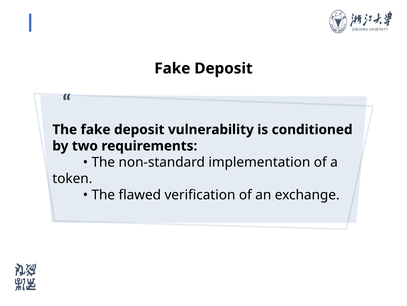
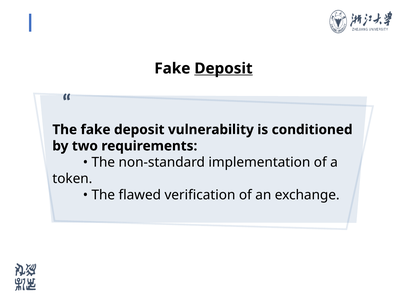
Deposit underline: none -> present (223, 68)
